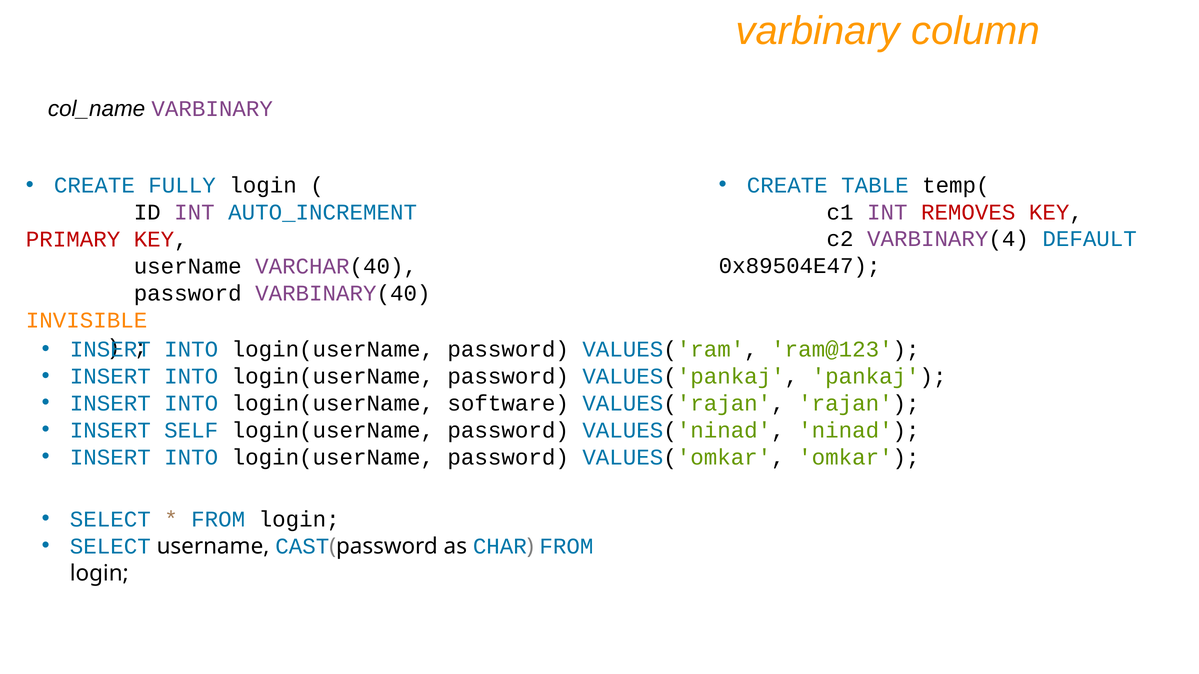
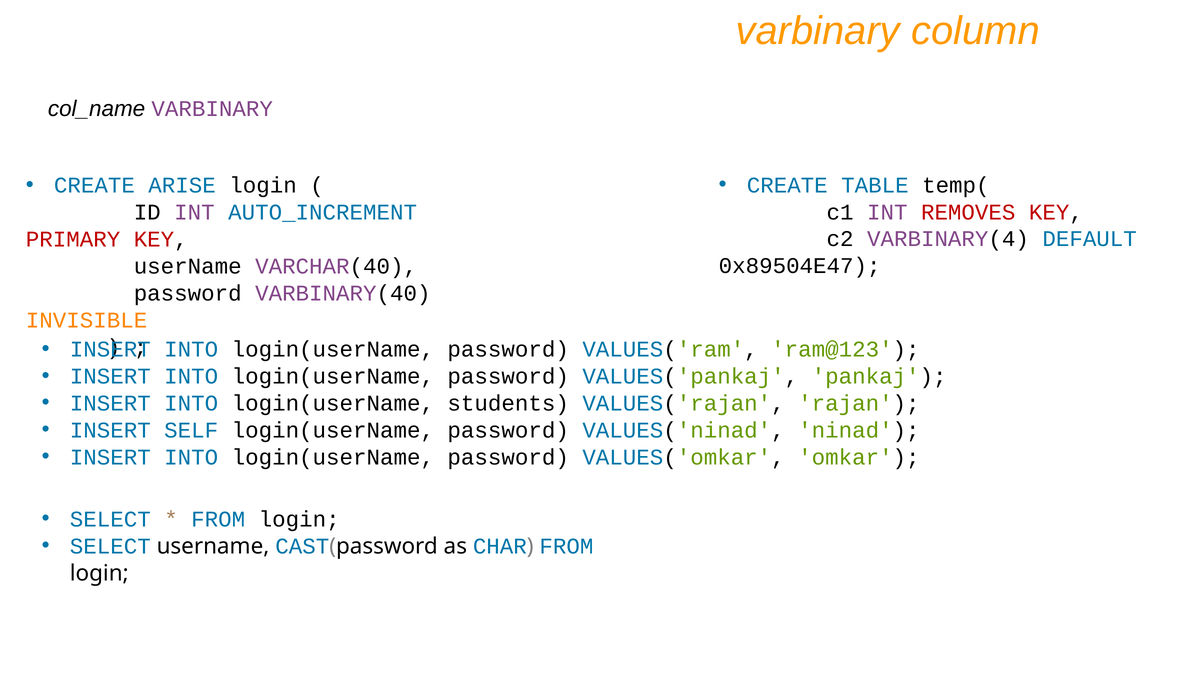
FULLY: FULLY -> ARISE (182, 186)
software: software -> students (508, 404)
